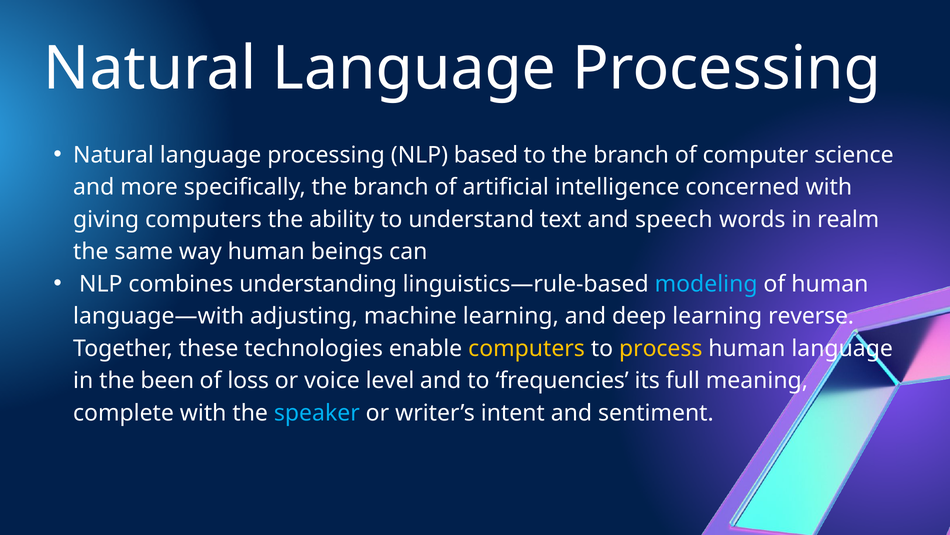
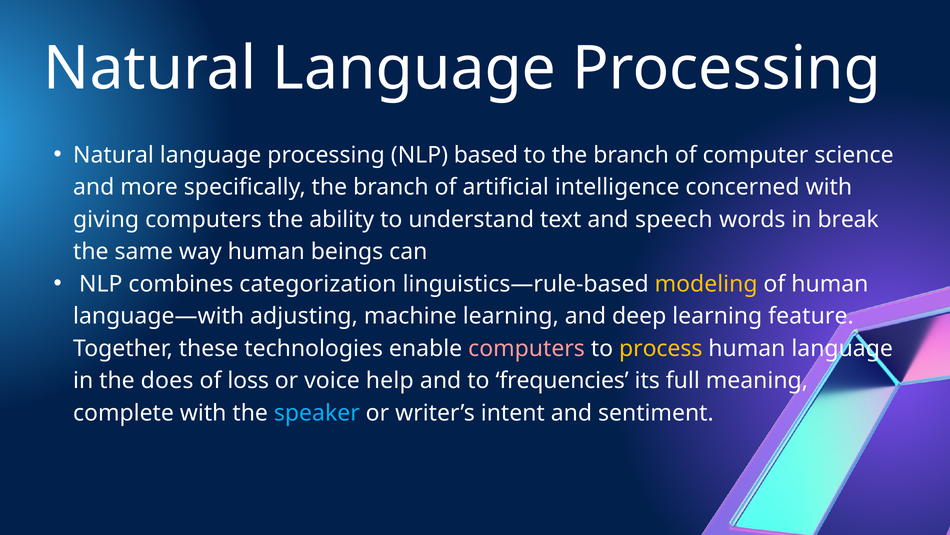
realm: realm -> break (848, 219)
understanding: understanding -> categorization (318, 284)
modeling colour: light blue -> yellow (706, 284)
reverse: reverse -> feature (811, 316)
computers colour: yellow -> pink (527, 348)
been: been -> does (167, 380)
level: level -> help (390, 380)
